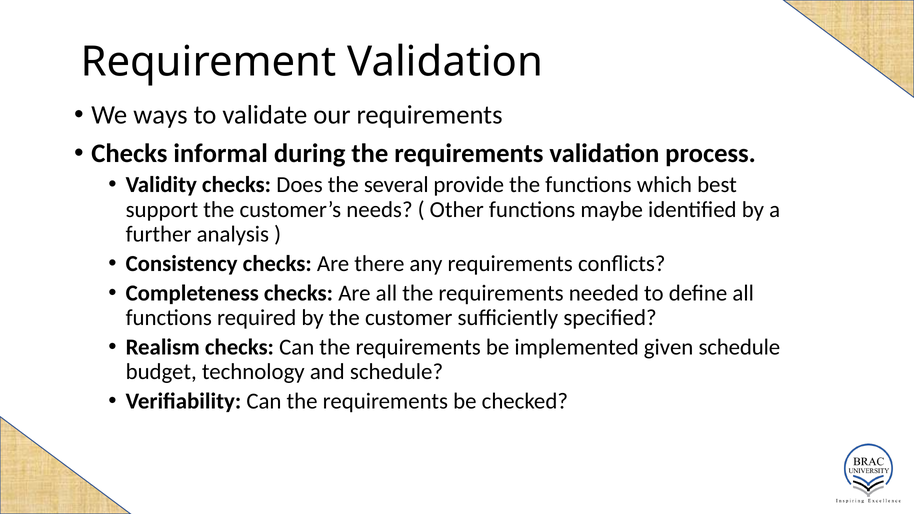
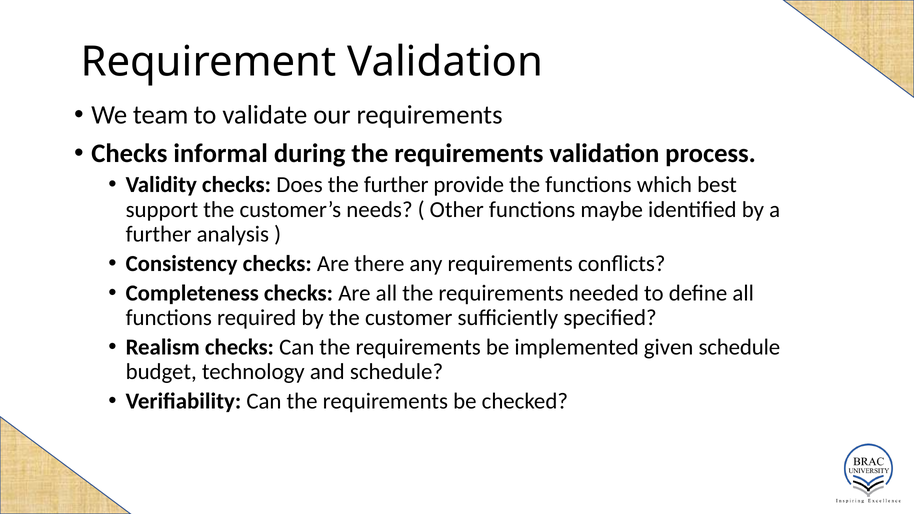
ways: ways -> team (161, 115)
the several: several -> further (396, 185)
